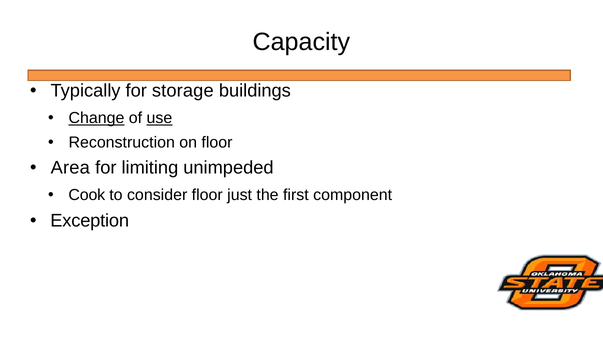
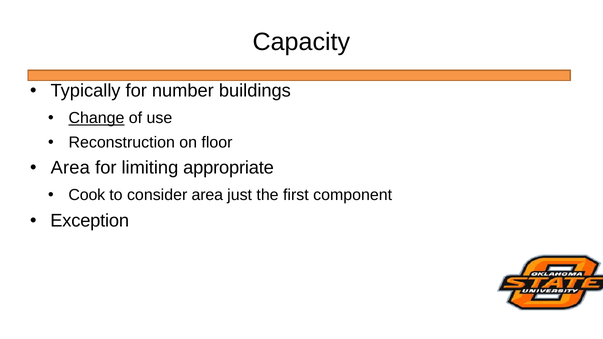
storage: storage -> number (183, 91)
use underline: present -> none (159, 118)
unimpeded: unimpeded -> appropriate (229, 168)
consider floor: floor -> area (207, 195)
